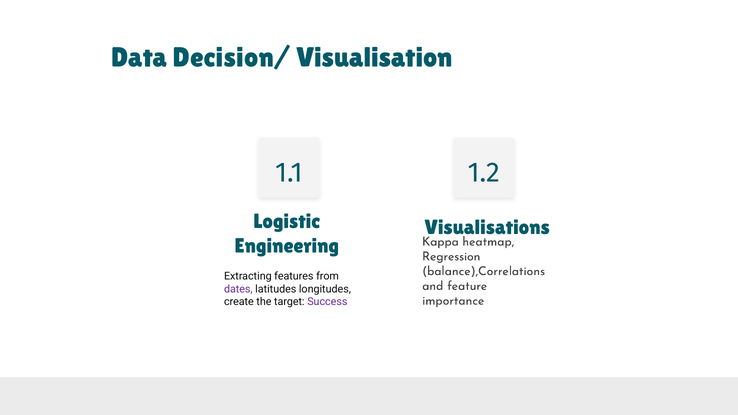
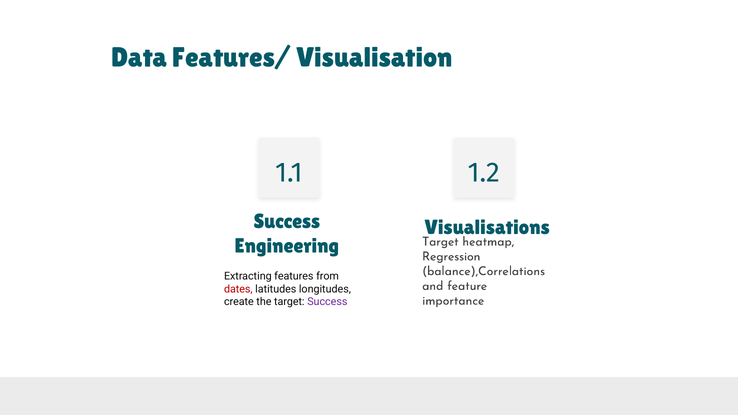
Decision/: Decision/ -> Features/ (232, 57)
Logistic: Logistic -> Success (287, 221)
Kappa: Kappa -> Target (440, 242)
dates colour: purple -> red (238, 289)
